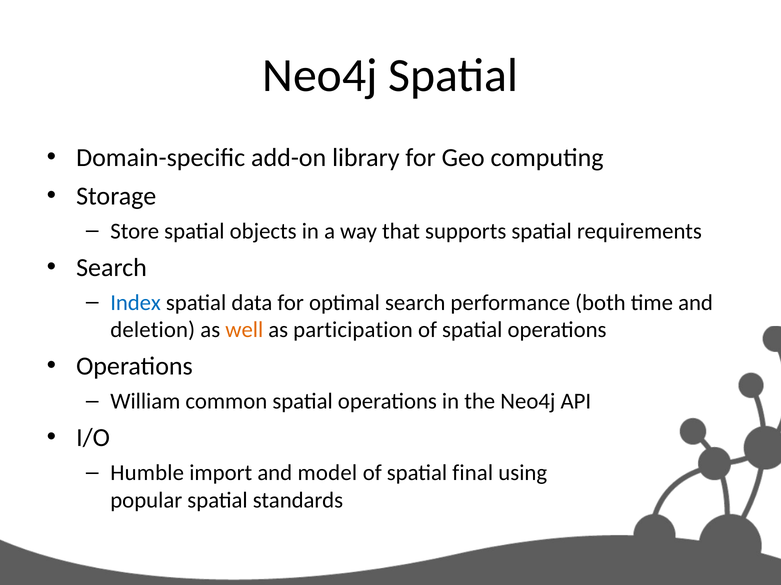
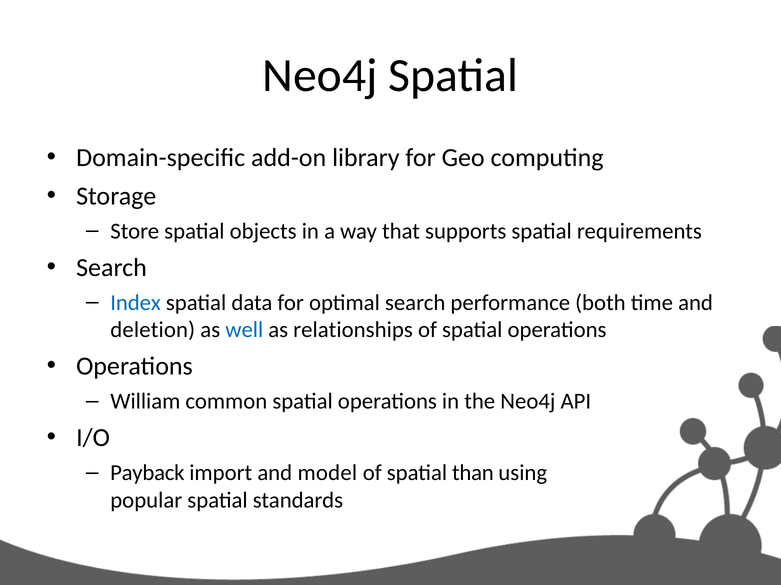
well colour: orange -> blue (244, 330)
participation: participation -> relationships (353, 330)
Humble: Humble -> Payback (147, 474)
final: final -> than (473, 474)
